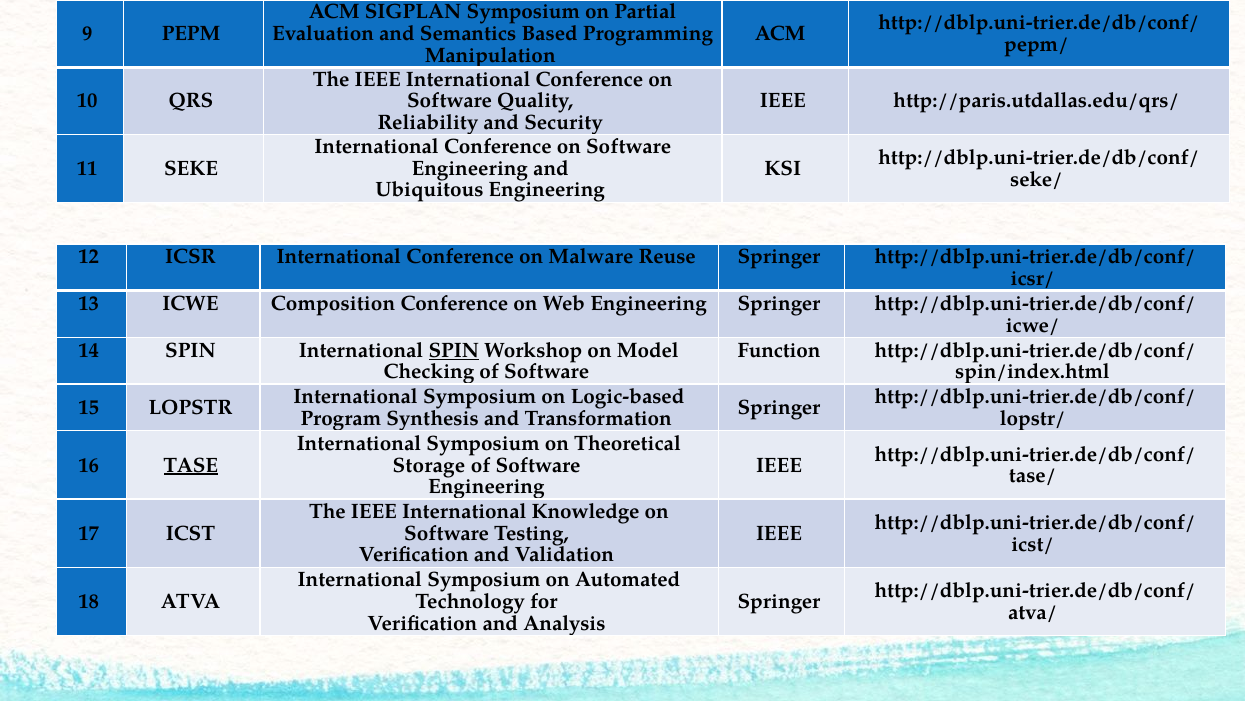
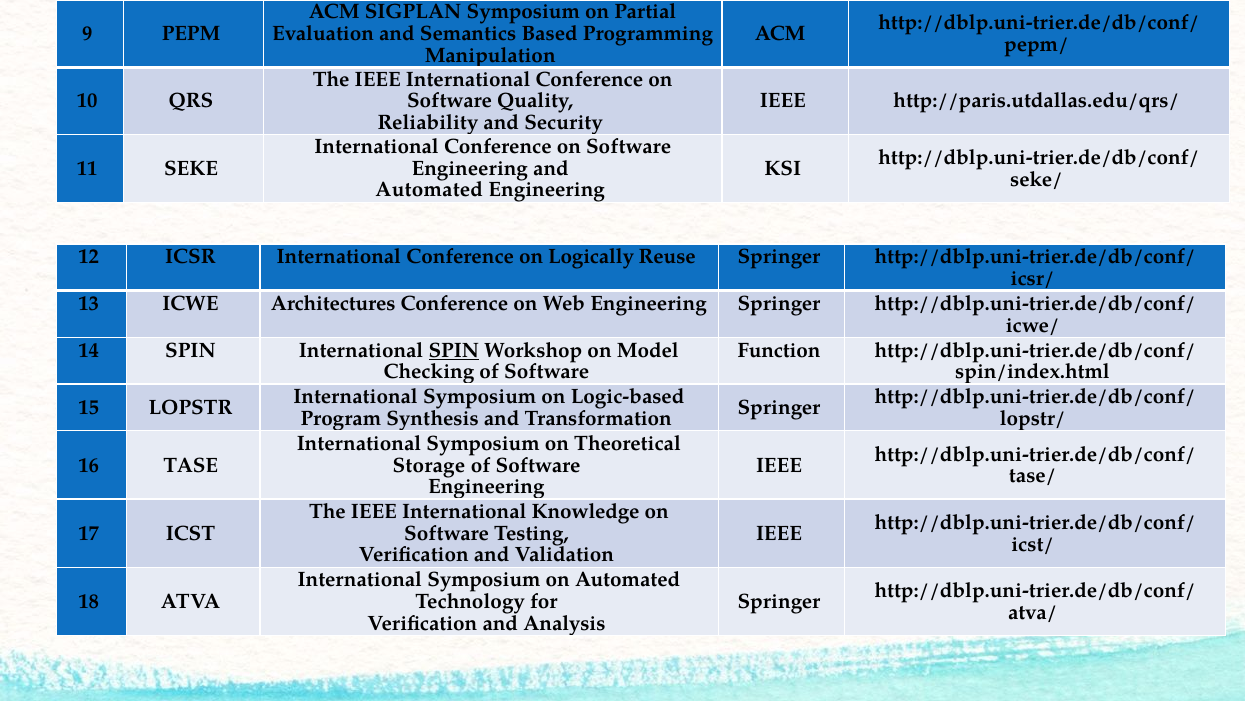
Ubiquitous: Ubiquitous -> Automated (429, 190)
Malware: Malware -> Logically (591, 257)
Composition: Composition -> Architectures (333, 303)
TASE underline: present -> none (191, 465)
